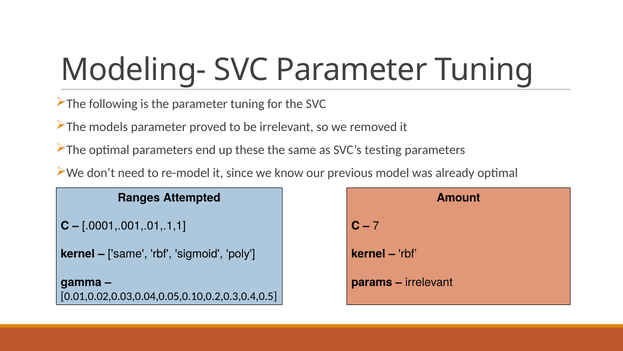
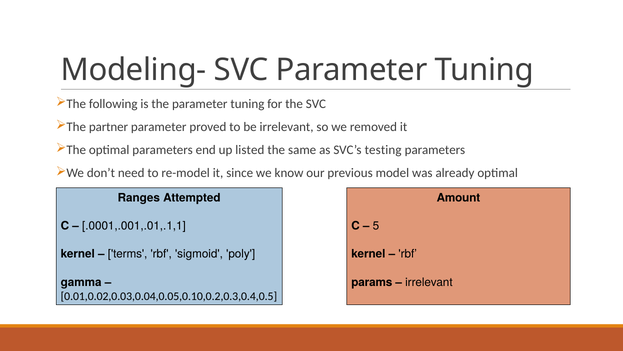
models: models -> partner (109, 127)
these: these -> listed (250, 150)
7: 7 -> 5 (376, 226)
same: same -> terms (128, 254)
